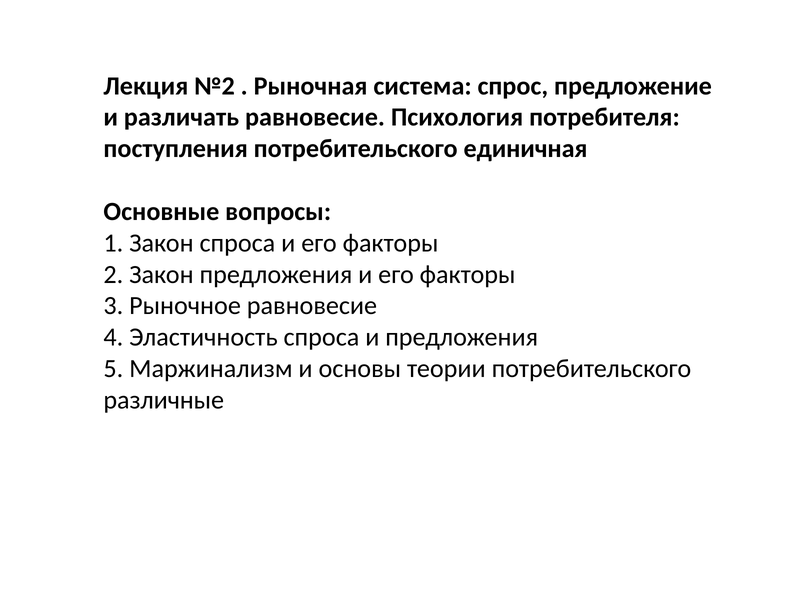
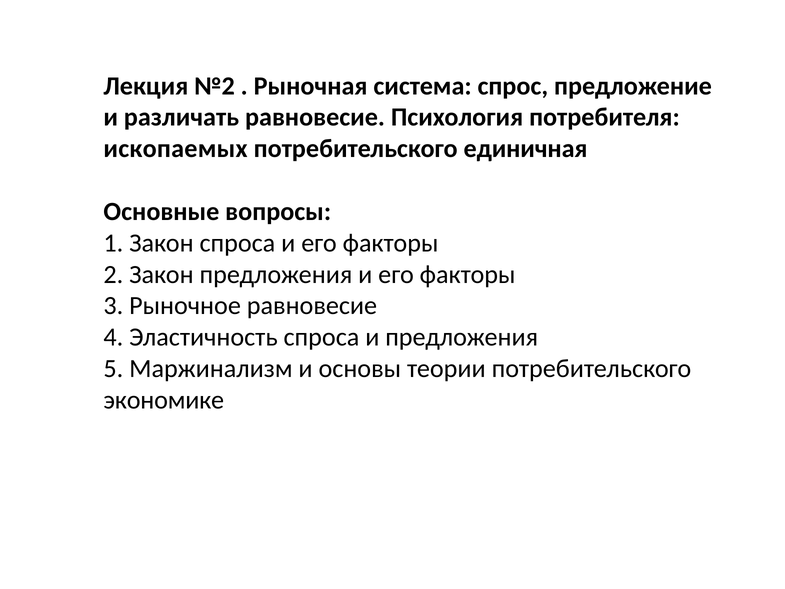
поступления: поступления -> ископаемых (176, 149)
различные: различные -> экономике (164, 400)
